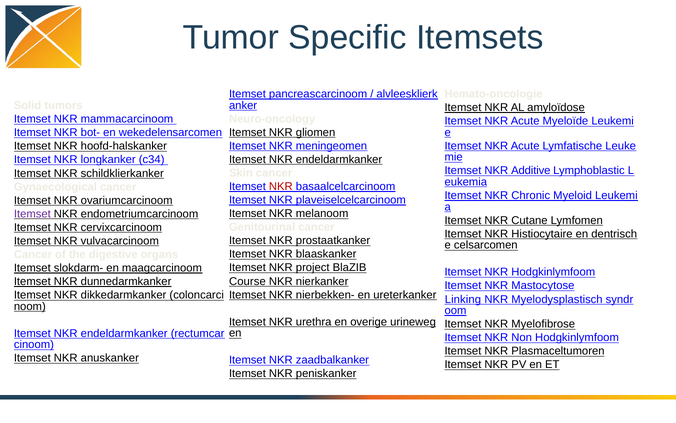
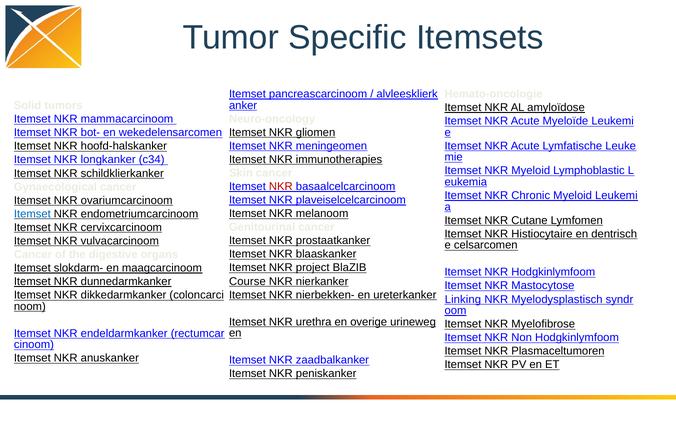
endeldarmkanker: endeldarmkanker -> immunotherapies (339, 159)
NKR Additive: Additive -> Myeloid (531, 171)
Itemset colour: purple -> blue (32, 214)
